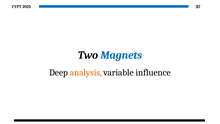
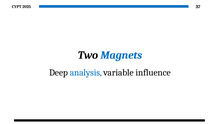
analysis colour: orange -> blue (86, 72)
